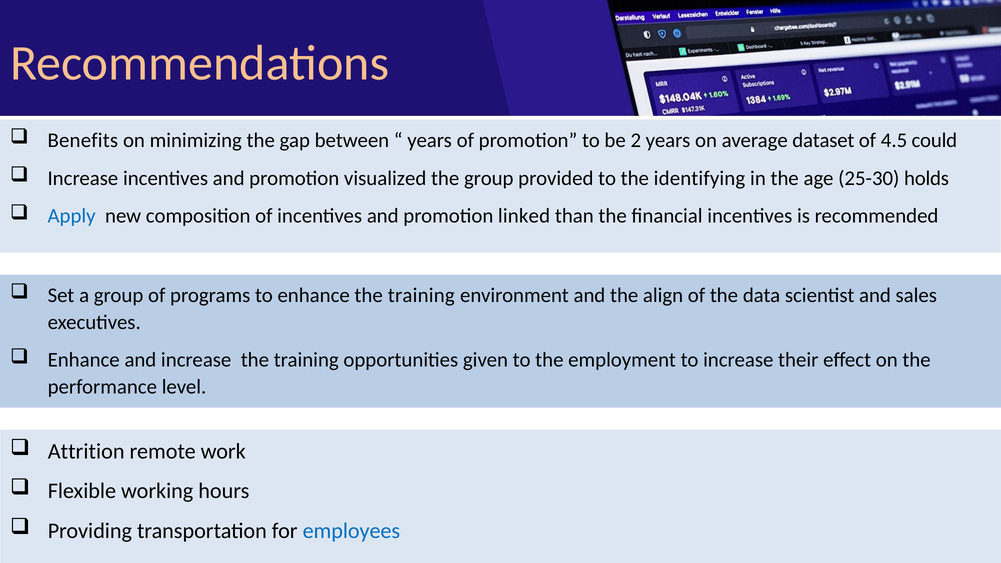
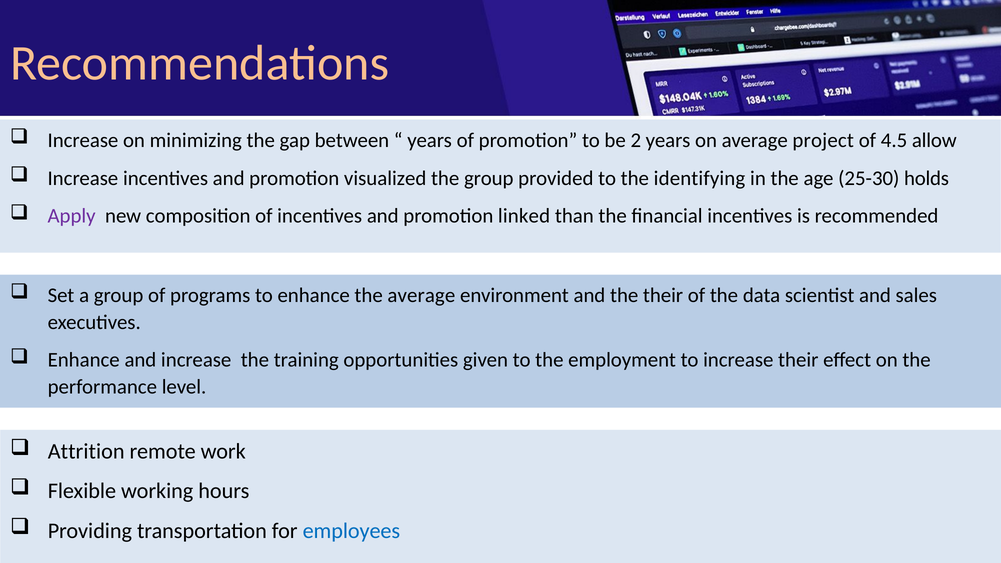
Benefits: Benefits -> Increase (83, 140)
dataset: dataset -> project (823, 140)
could: could -> allow (934, 140)
Apply colour: blue -> purple (72, 216)
enhance the training: training -> average (421, 295)
the align: align -> their (663, 295)
